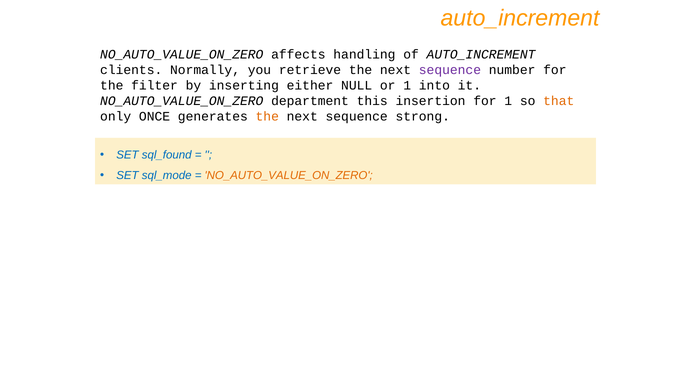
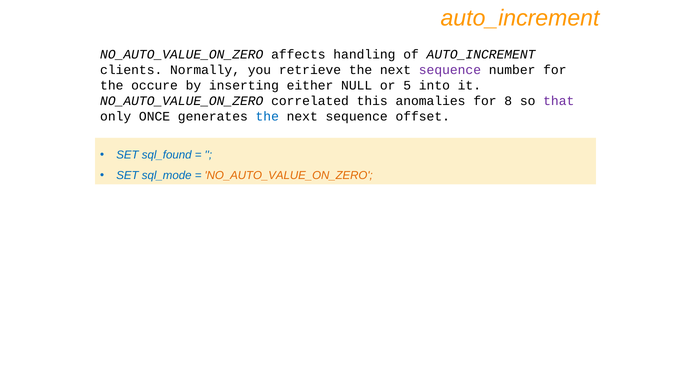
filter: filter -> occure (155, 85)
or 1: 1 -> 5 (407, 85)
department: department -> correlated (310, 101)
insertion: insertion -> anomalies (431, 101)
for 1: 1 -> 8 (508, 101)
that colour: orange -> purple (559, 101)
the colour: orange -> blue (267, 117)
strong: strong -> offset (423, 117)
